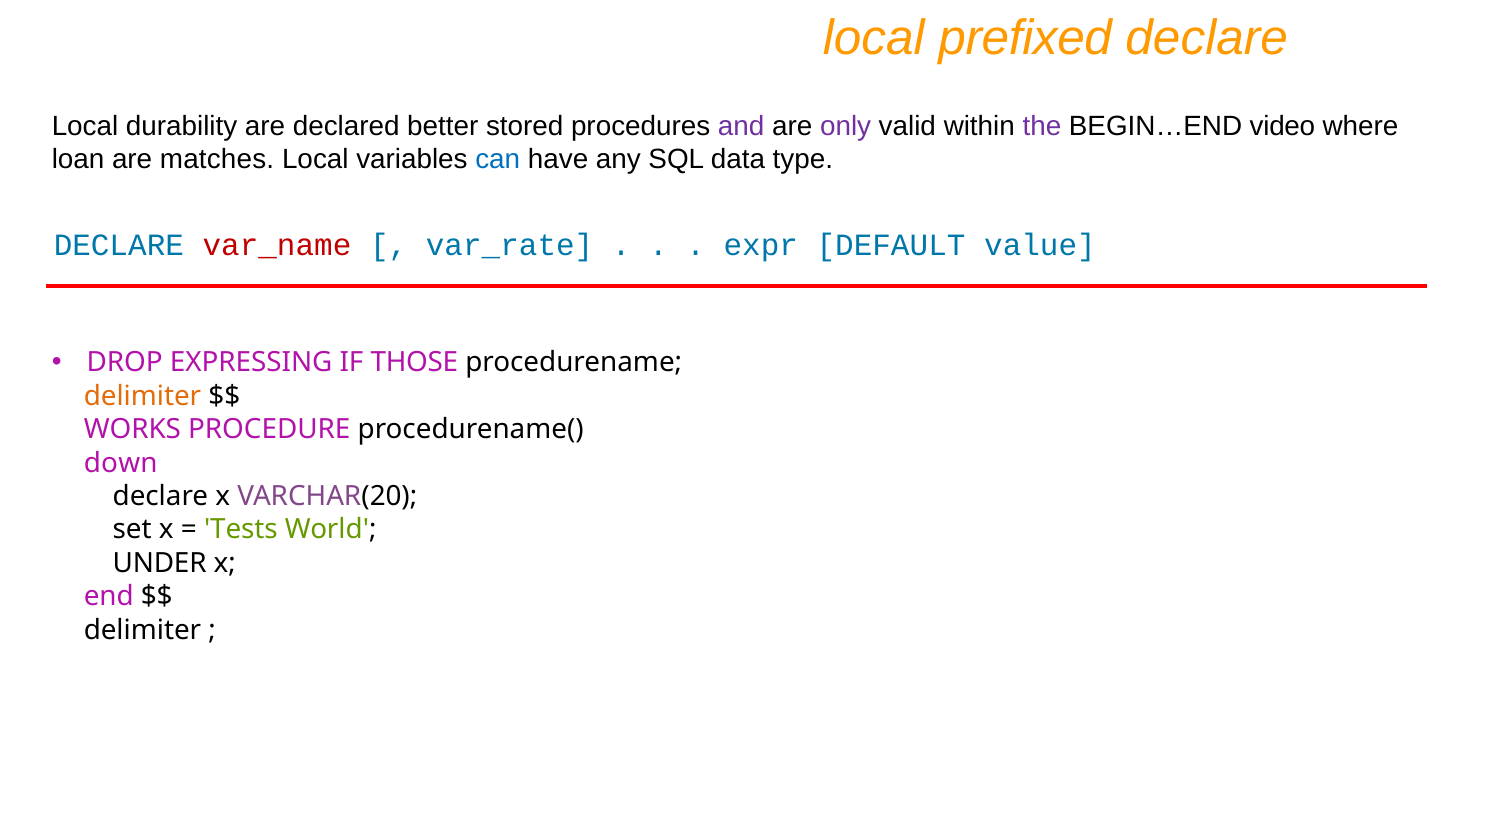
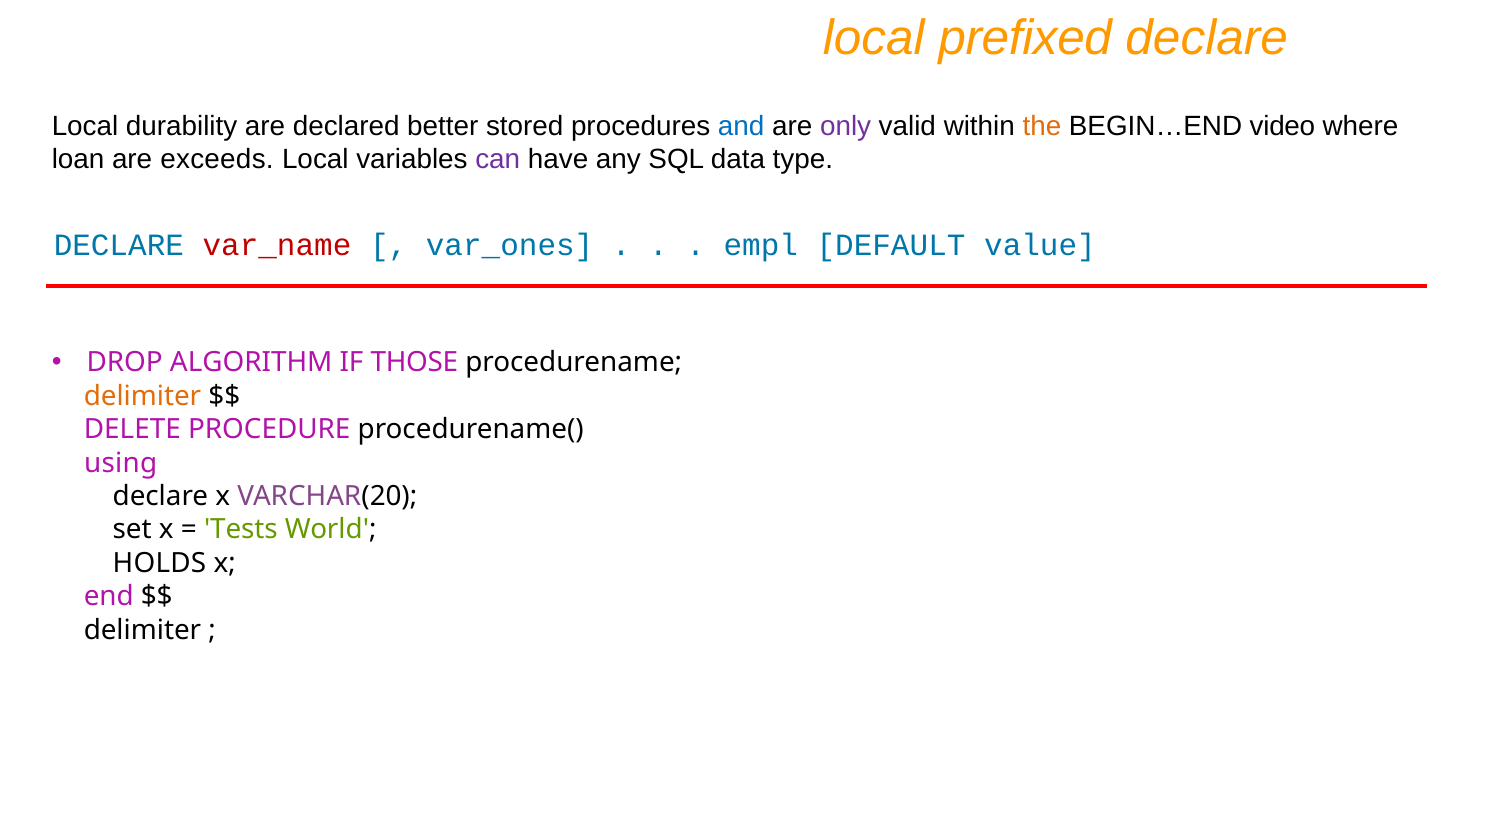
and colour: purple -> blue (741, 126)
the colour: purple -> orange (1042, 126)
matches: matches -> exceeds (217, 160)
can colour: blue -> purple (498, 160)
var_rate: var_rate -> var_ones (510, 245)
expr: expr -> empl (761, 245)
EXPRESSING: EXPRESSING -> ALGORITHM (251, 363)
WORKS: WORKS -> DELETE (132, 430)
down: down -> using (121, 463)
UNDER: UNDER -> HOLDS (159, 563)
